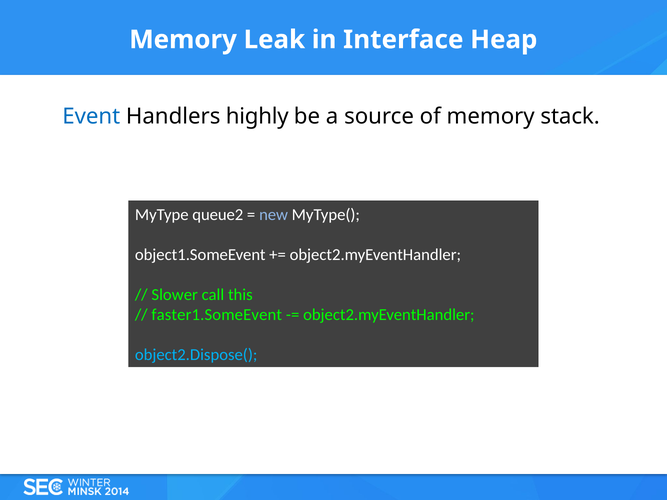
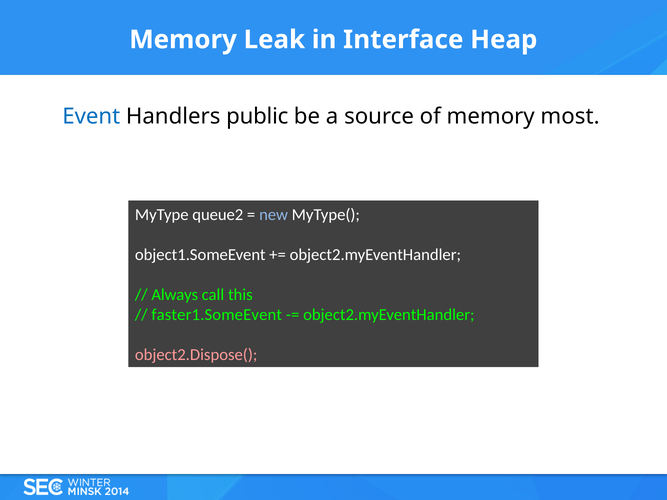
highly: highly -> public (257, 117)
stack: stack -> most (570, 117)
Slower: Slower -> Always (175, 295)
object2.Dispose( colour: light blue -> pink (196, 355)
